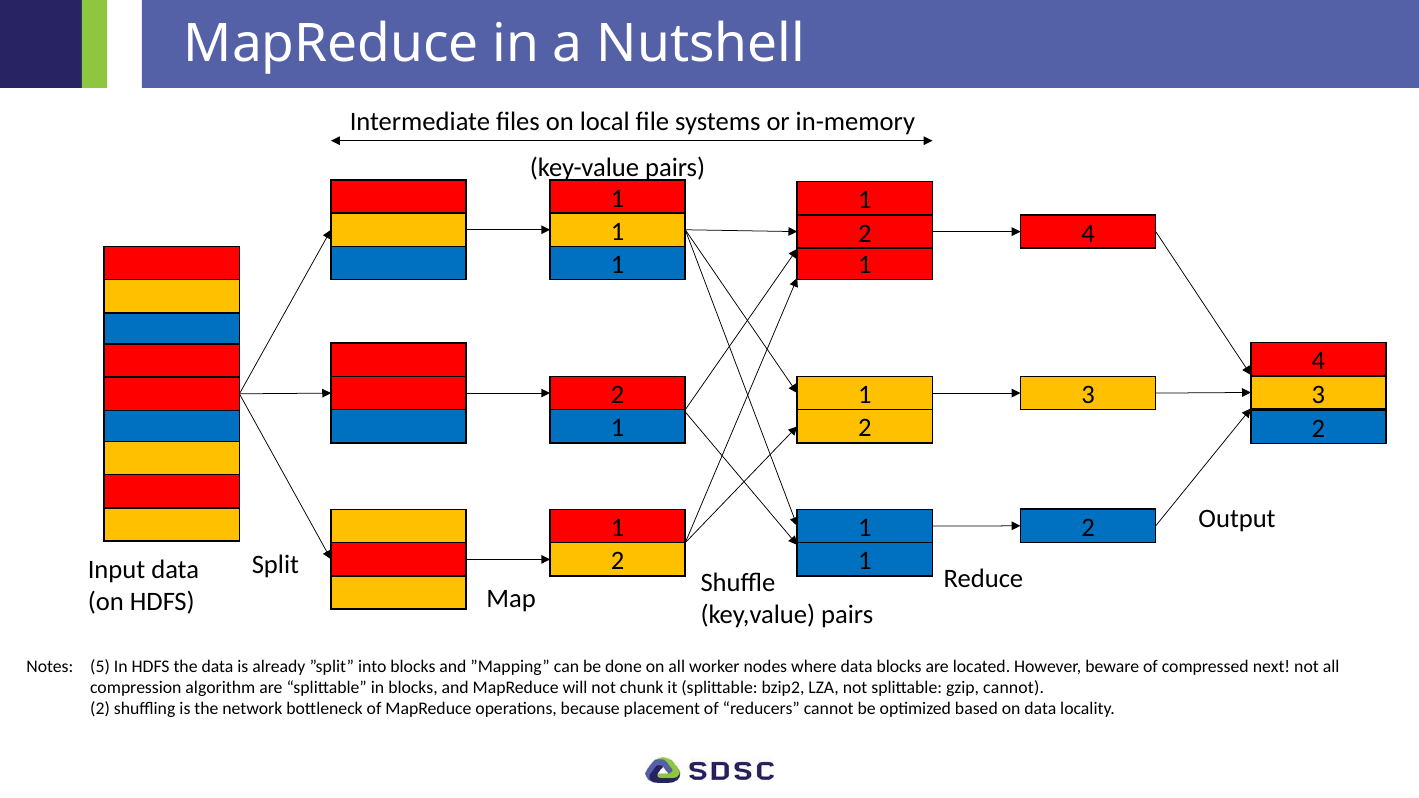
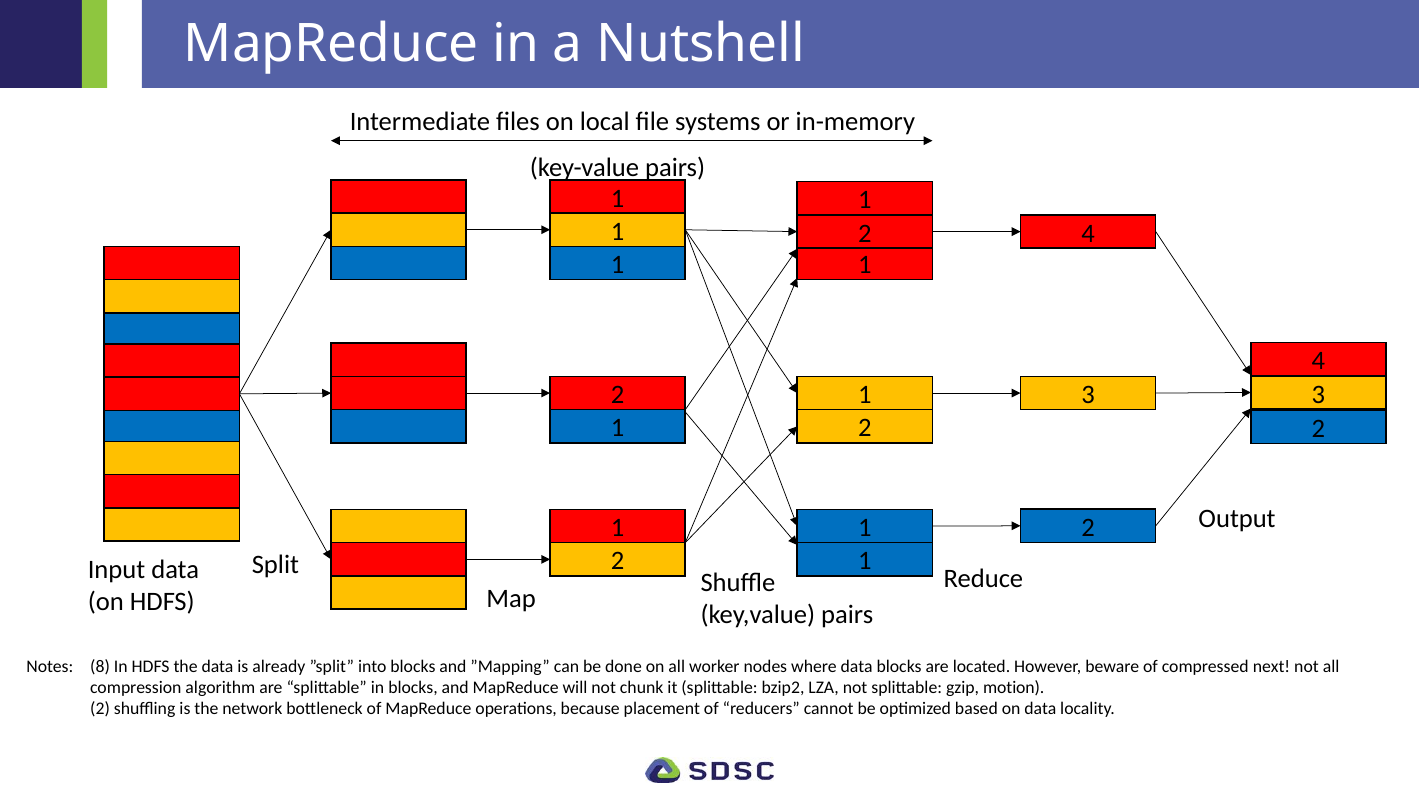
5: 5 -> 8 (100, 666)
gzip cannot: cannot -> motion (1014, 688)
